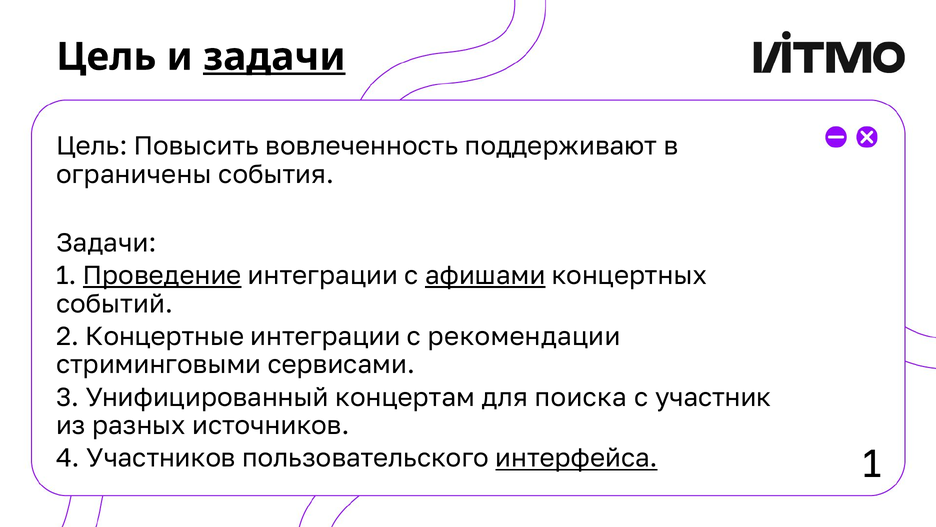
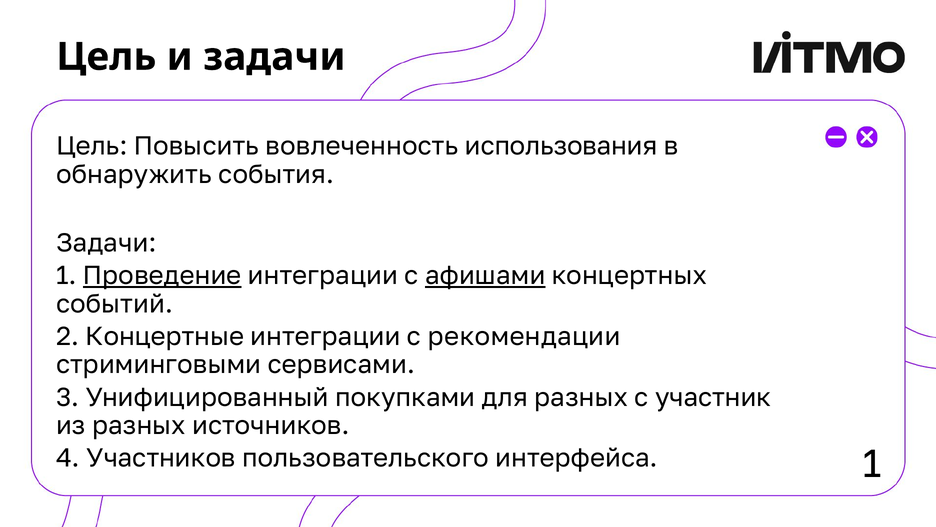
задачи underline: present -> none (274, 57)
поддерживают: поддерживают -> использования (561, 146)
ограничены: ограничены -> обнаружить (134, 174)
концертам: концертам -> покупками (405, 397)
для поиска: поиска -> разных (581, 397)
интерфейса underline: present -> none (577, 458)
